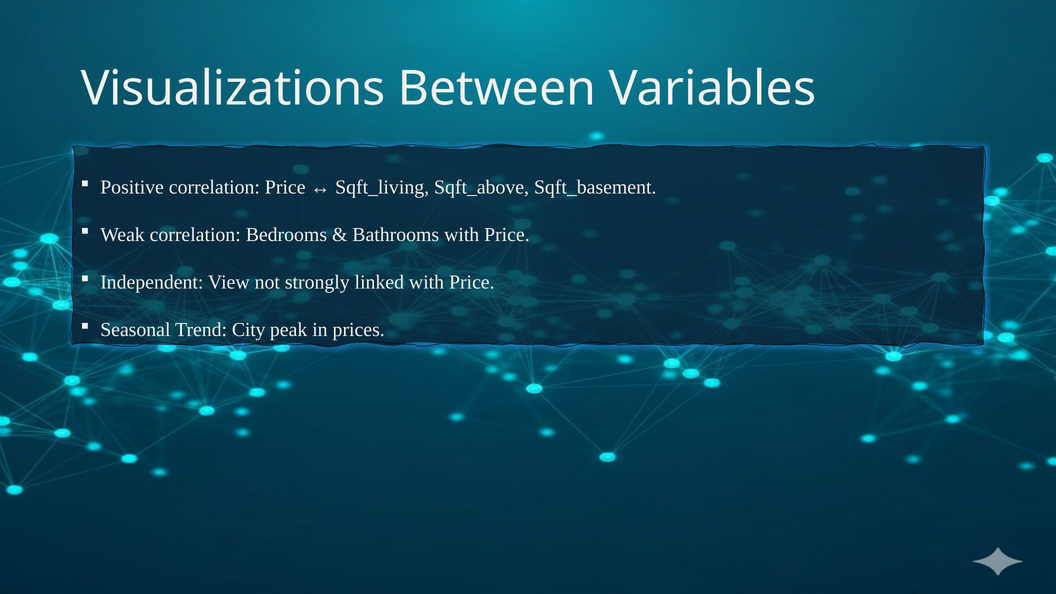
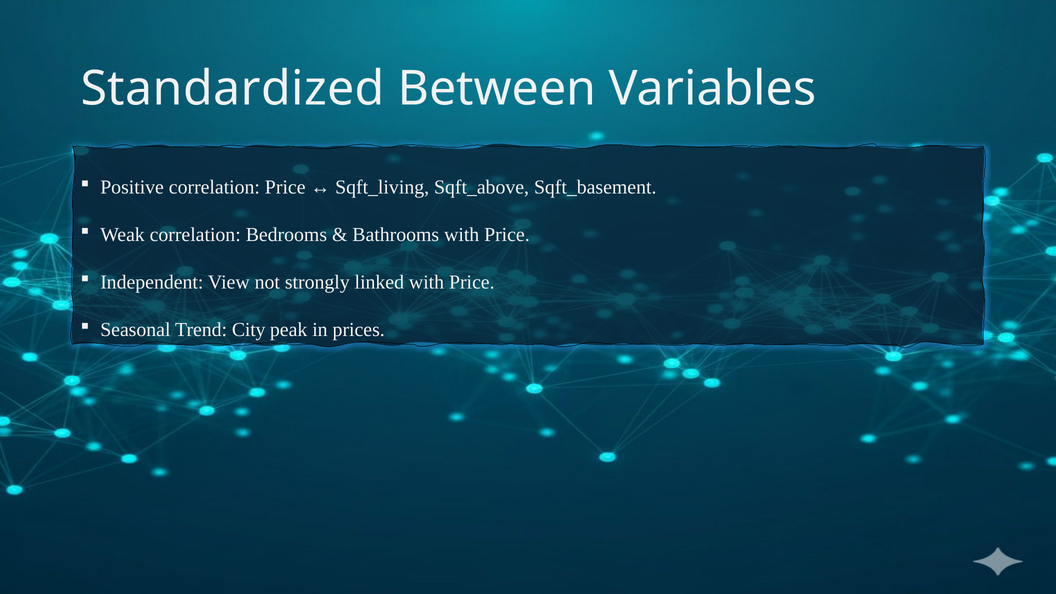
Visualizations: Visualizations -> Standardized (233, 89)
